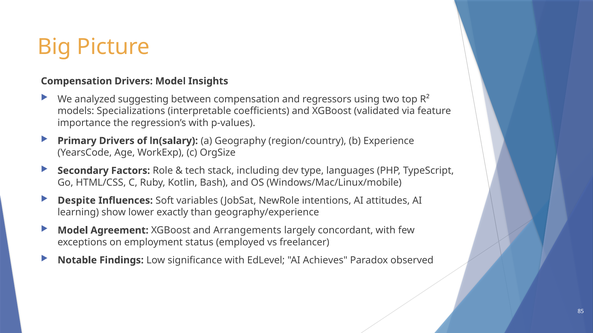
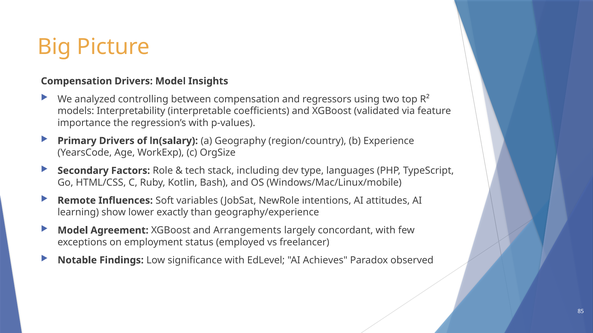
suggesting: suggesting -> controlling (143, 99)
Specializations: Specializations -> Interpretability (131, 111)
Despite: Despite -> Remote (77, 201)
